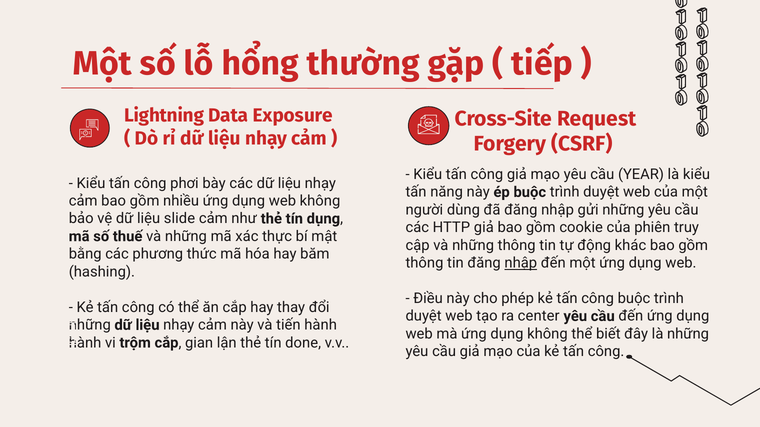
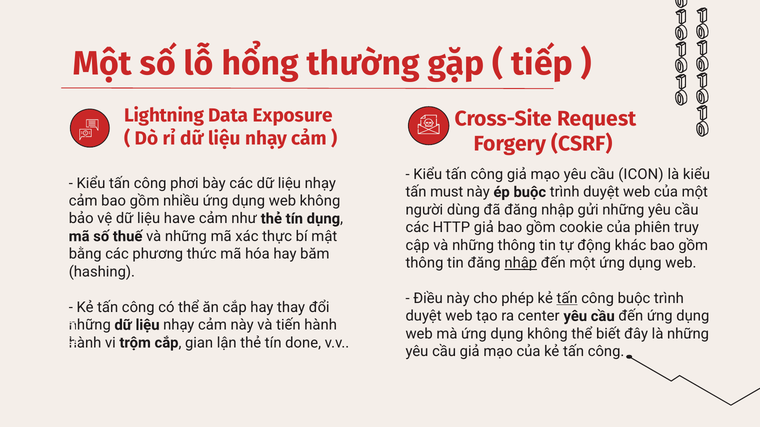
YEAR: YEAR -> ICON (641, 175)
năng: năng -> must (447, 192)
slide: slide -> have (179, 219)
tấn underline: none -> present (567, 299)
